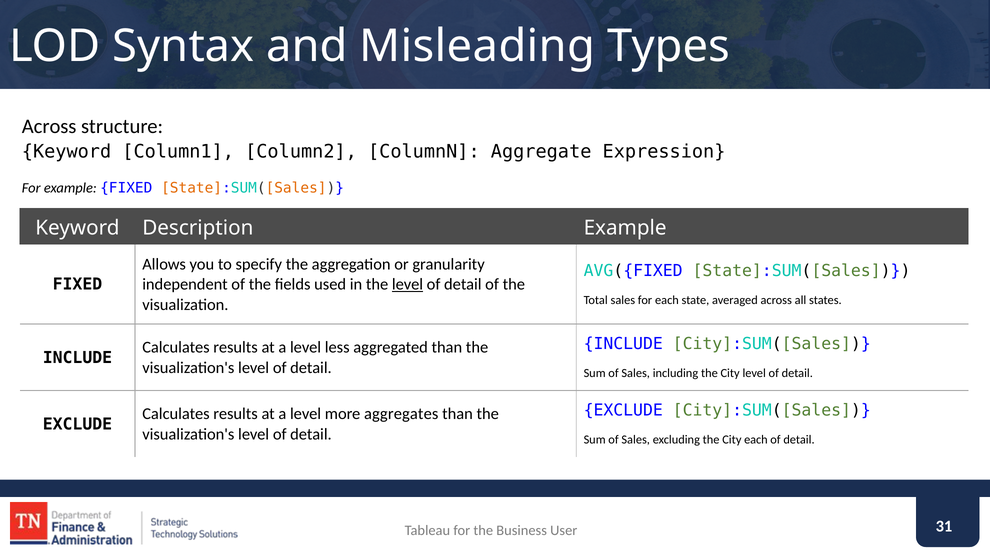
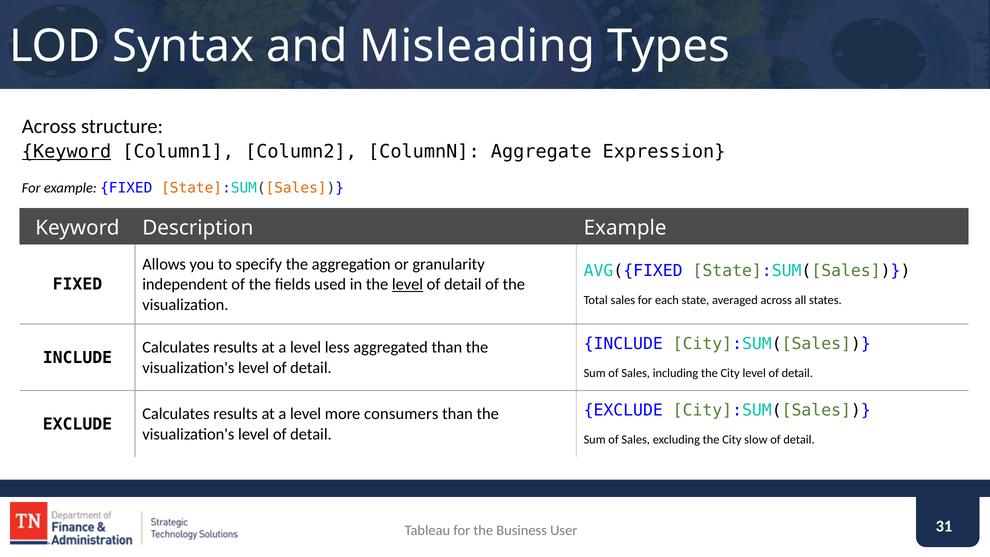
Keyword underline: none -> present (67, 151)
aggregates: aggregates -> consumers (401, 414)
City each: each -> slow (756, 440)
